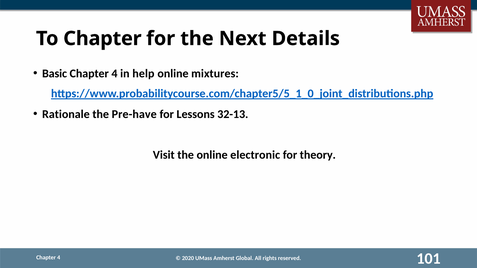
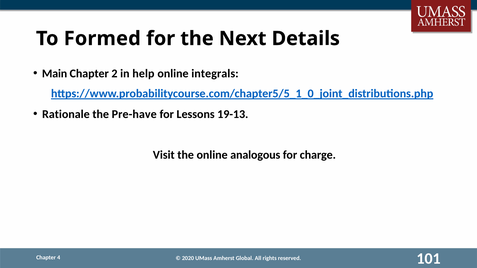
To Chapter: Chapter -> Formed (102, 39)
Basic: Basic -> Main (55, 74)
4: 4 -> 2 (114, 74)
mixtures: mixtures -> integrals (215, 74)
32-13: 32-13 -> 19-13 (233, 114)
electronic: electronic -> analogous (255, 155)
theory: theory -> charge (318, 155)
